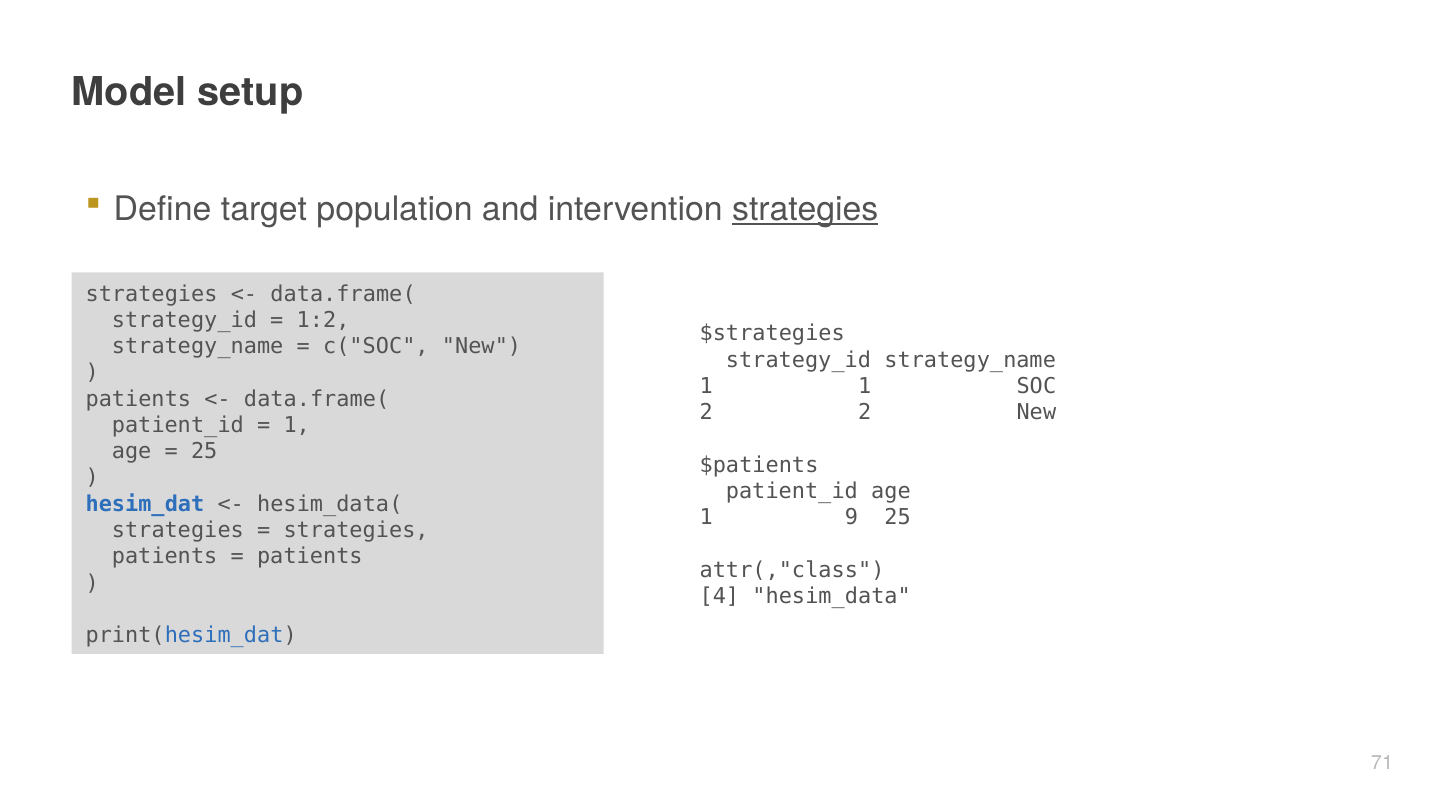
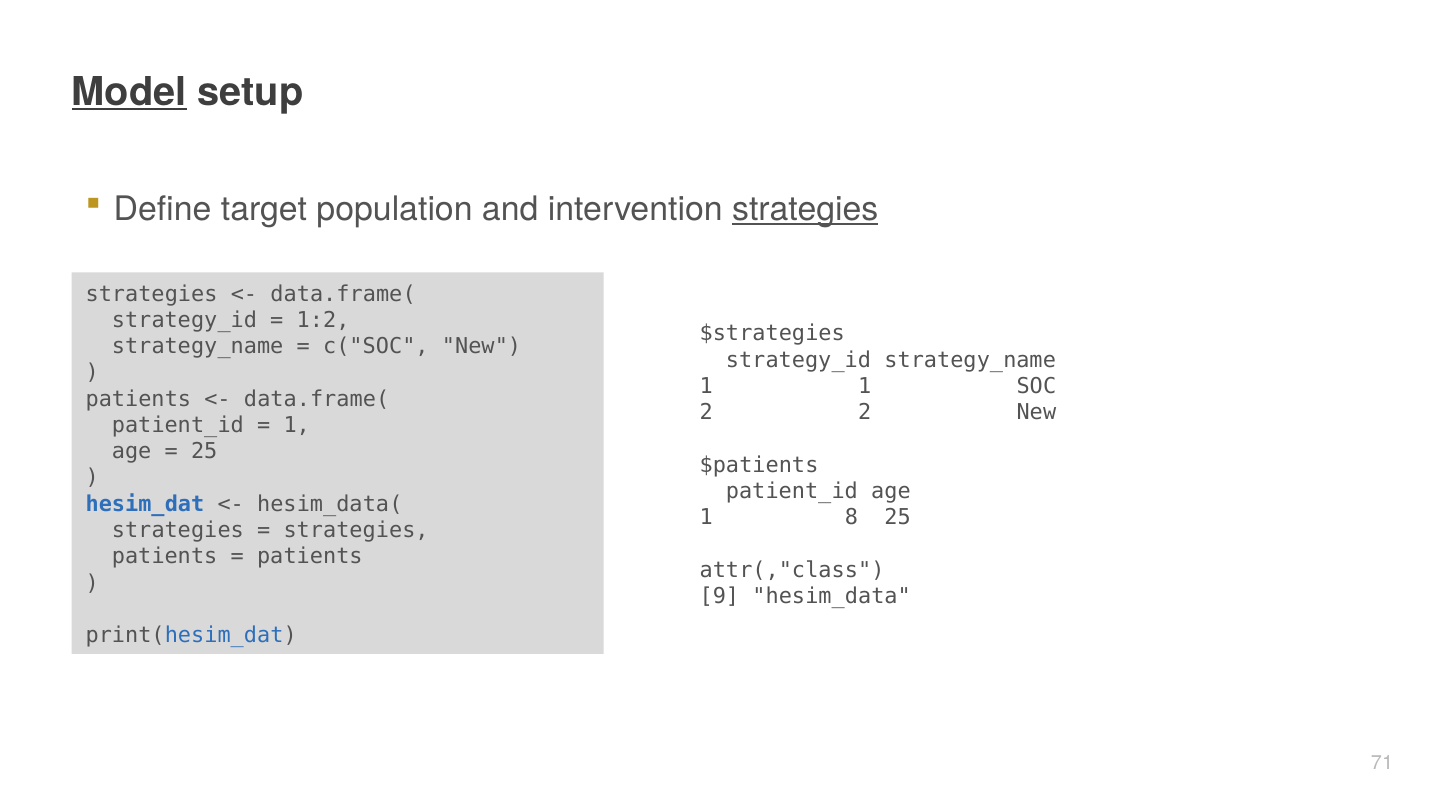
Model underline: none -> present (129, 92)
9: 9 -> 8 (851, 518)
4: 4 -> 9 (719, 597)
